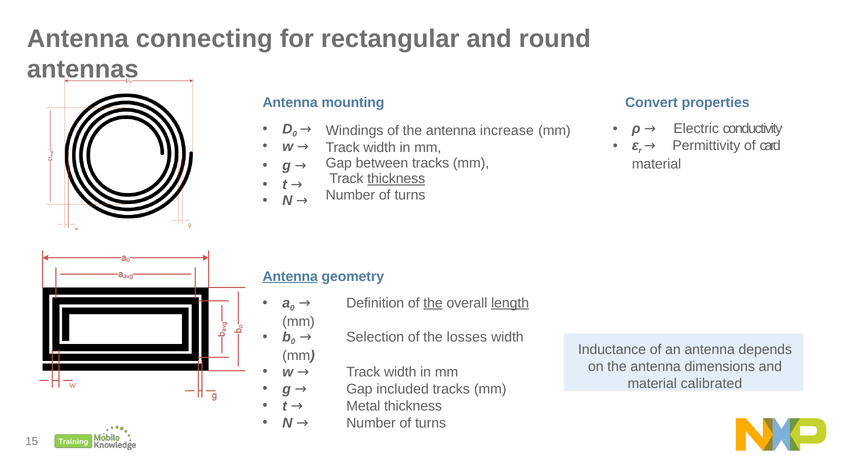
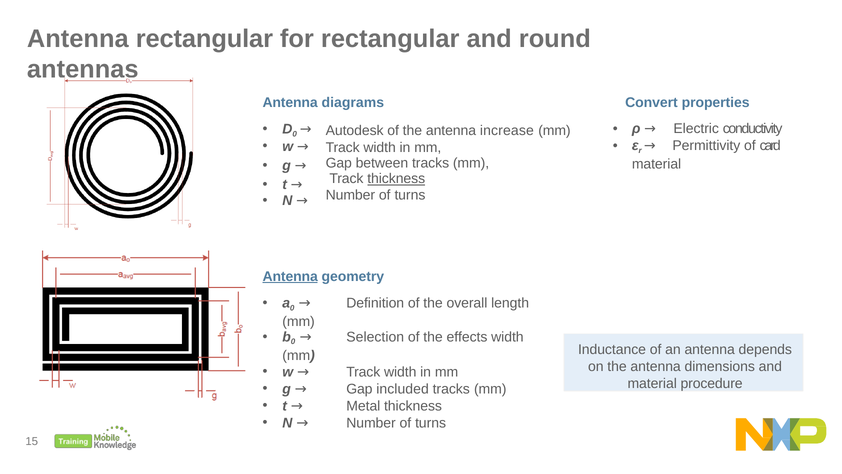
Antenna connecting: connecting -> rectangular (204, 39)
mounting: mounting -> diagrams (353, 103)
Windings: Windings -> Autodesk (355, 131)
the underline: present -> none (433, 303)
length underline: present -> none (510, 303)
losses: losses -> effects (467, 337)
calibrated: calibrated -> procedure (712, 383)
